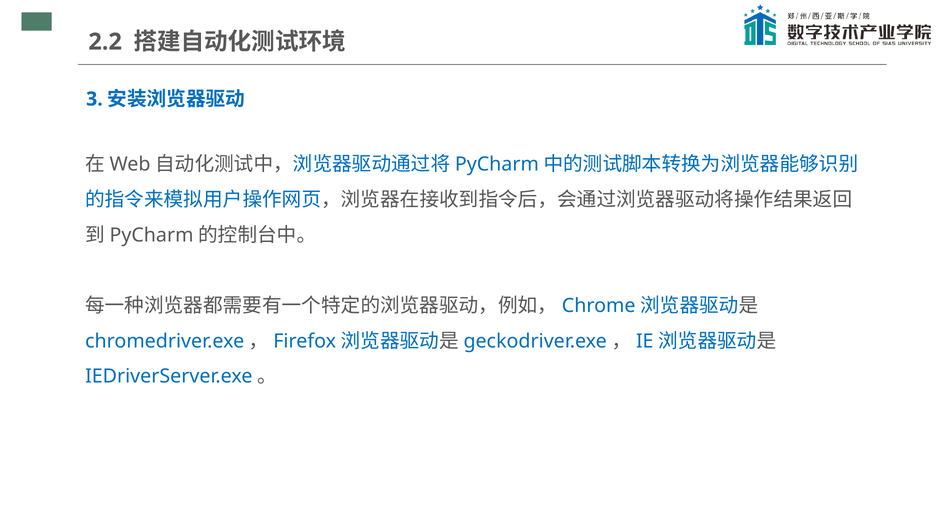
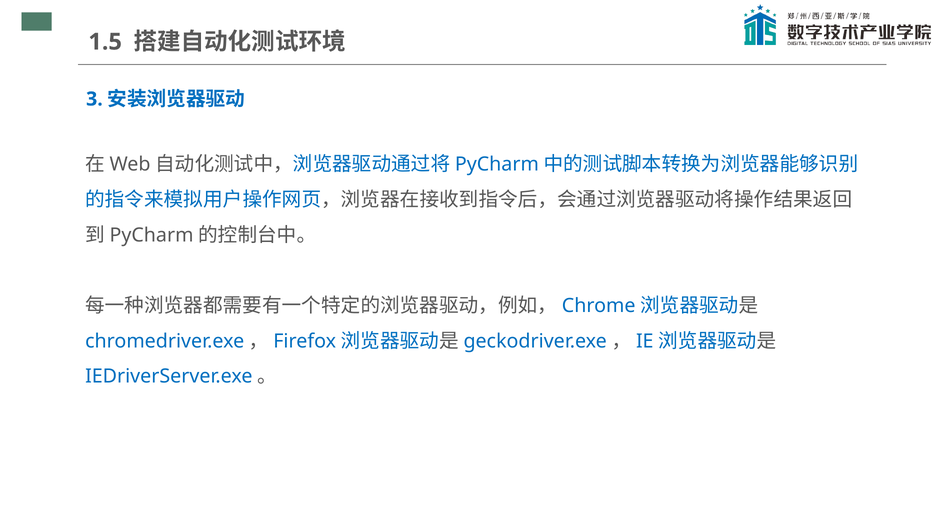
2.2: 2.2 -> 1.5 (105, 42)
